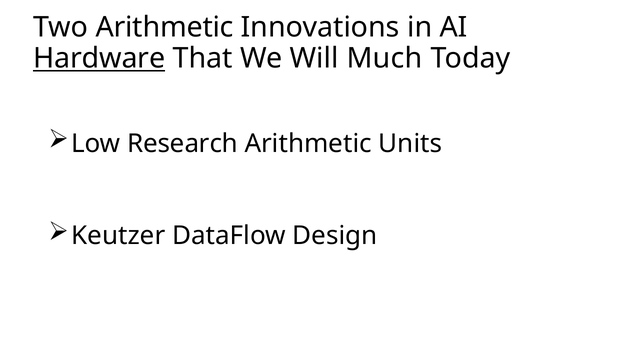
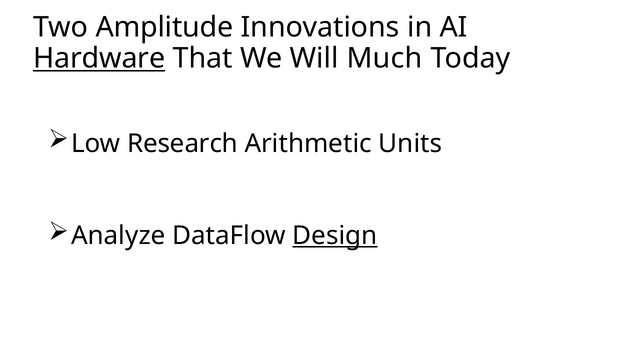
Two Arithmetic: Arithmetic -> Amplitude (165, 28)
Keutzer: Keutzer -> Analyze (118, 236)
Design underline: none -> present (335, 236)
